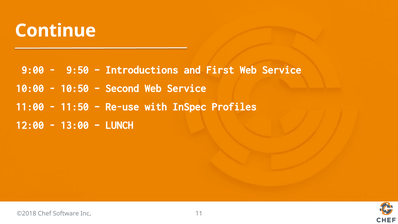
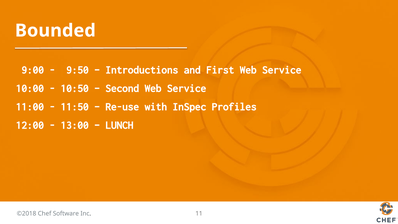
Continue: Continue -> Bounded (55, 31)
